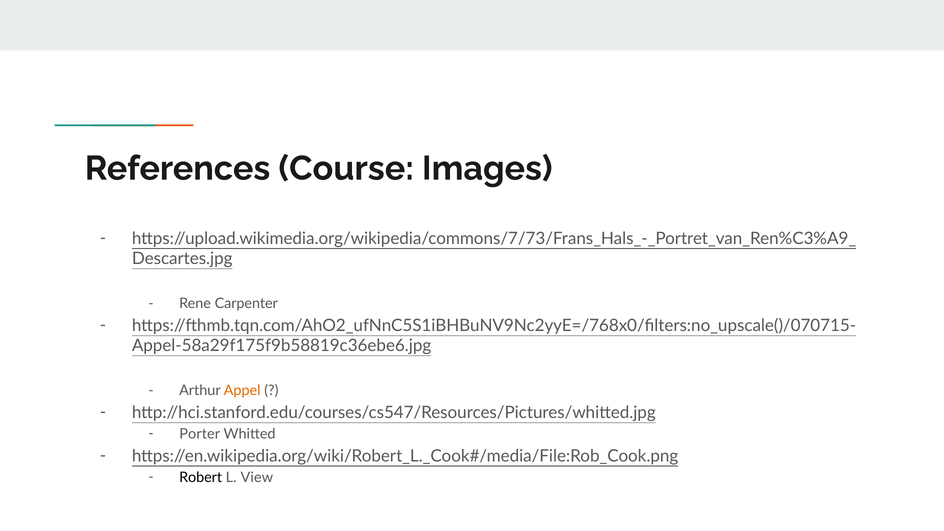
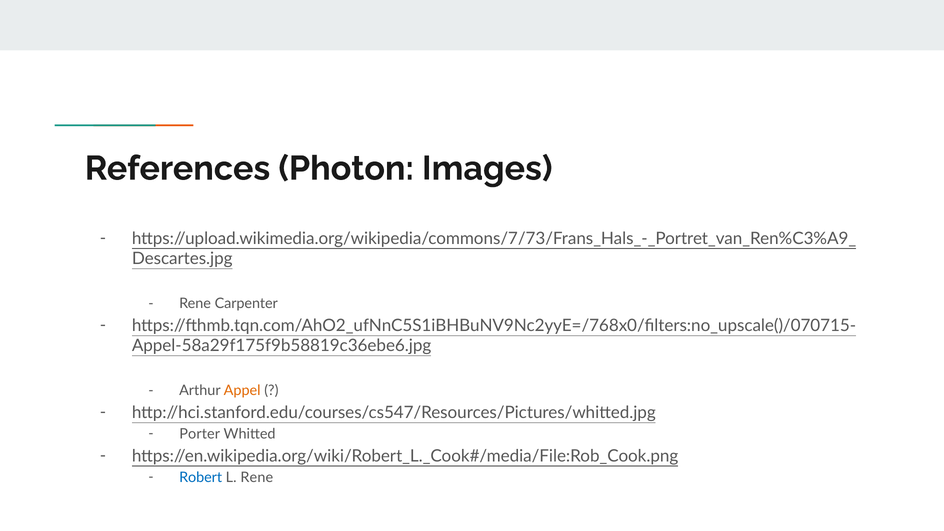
Course: Course -> Photon (346, 168)
Robert colour: black -> blue (201, 477)
L View: View -> Rene (257, 477)
